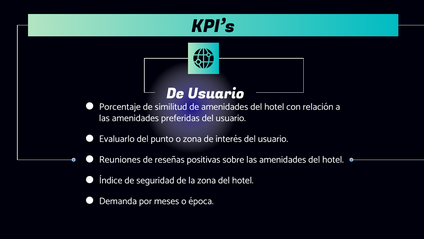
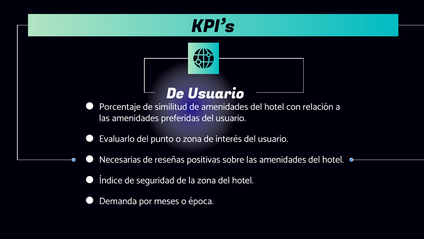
Reuniones: Reuniones -> Necesarias (120, 159)
